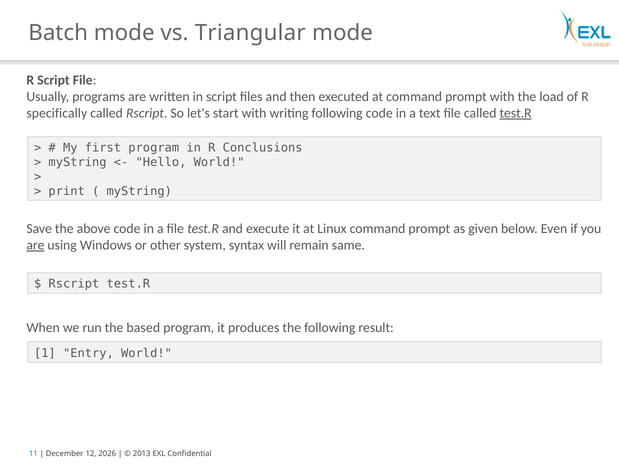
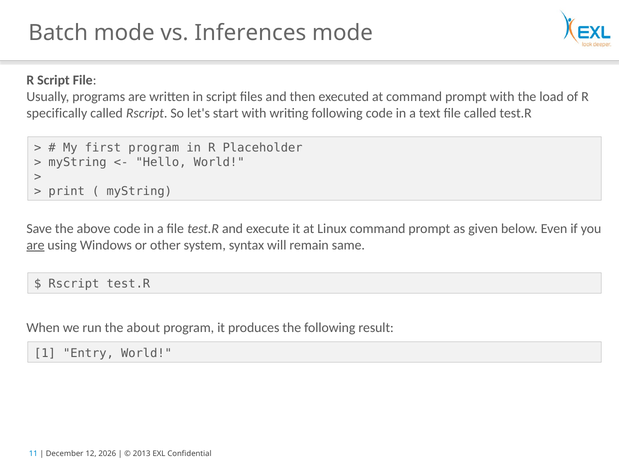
Triangular: Triangular -> Inferences (250, 33)
test.R underline: present -> none (516, 113)
Conclusions: Conclusions -> Placeholder (263, 148)
based: based -> about (143, 328)
